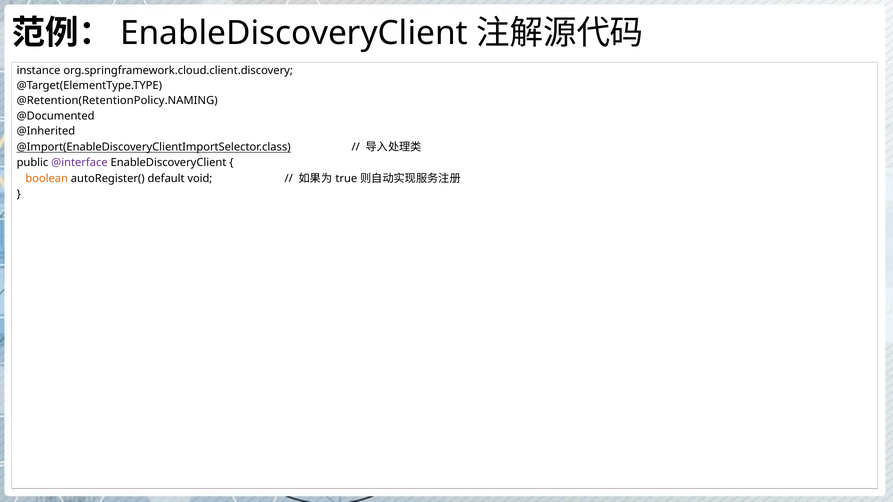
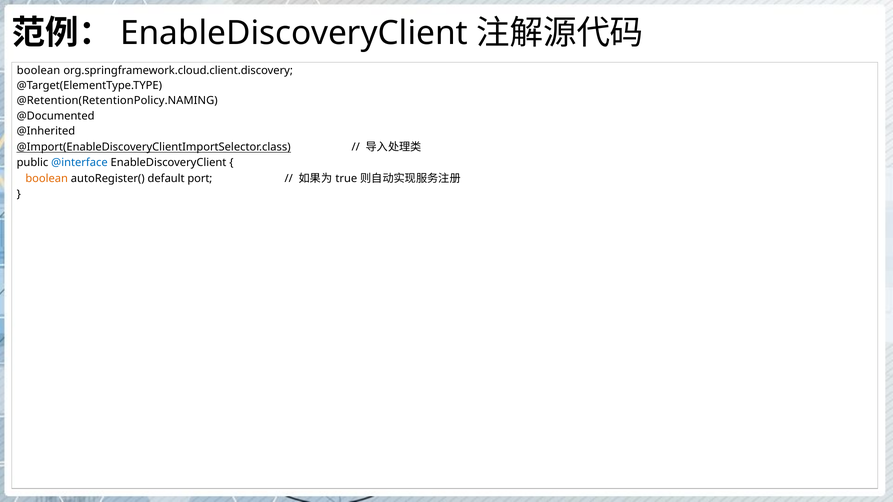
instance: instance -> boolean (39, 70)
@interface colour: purple -> blue (79, 163)
void: void -> port (200, 179)
